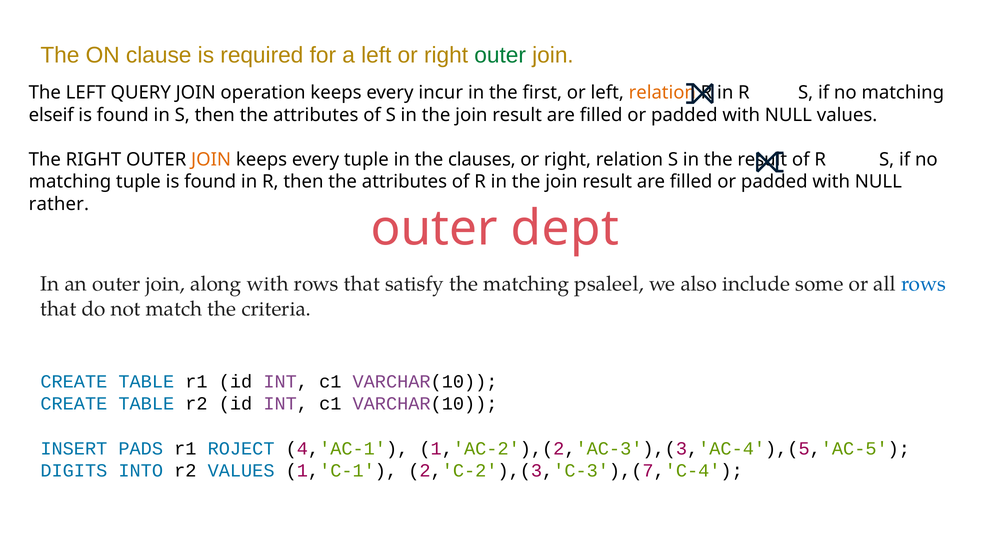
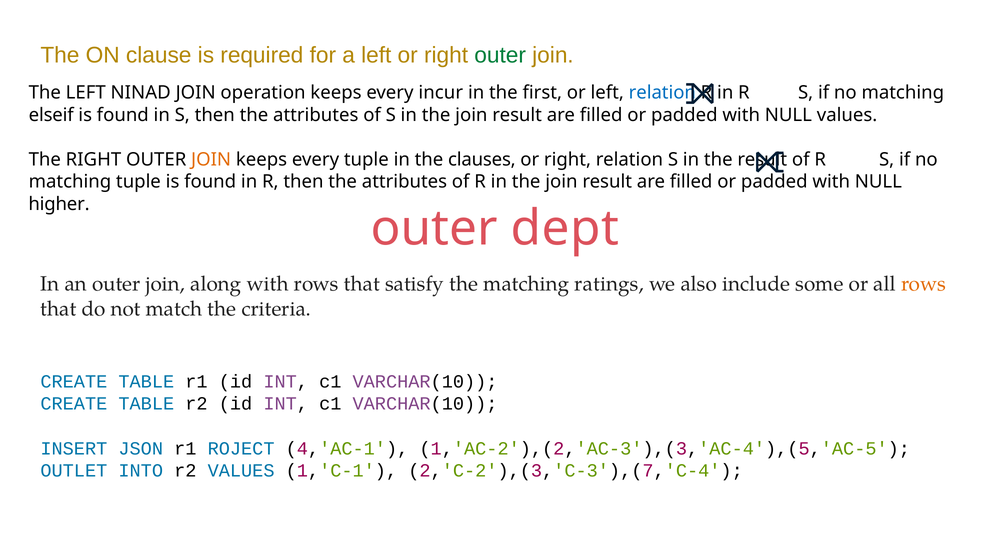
QUERY: QUERY -> NINAD (141, 93)
relation colour: orange -> blue (662, 93)
rather: rather -> higher (59, 204)
psaleel: psaleel -> ratings (609, 284)
rows colour: blue -> orange (923, 284)
PADS: PADS -> JSON (141, 449)
DIGITS: DIGITS -> OUTLET (74, 471)
